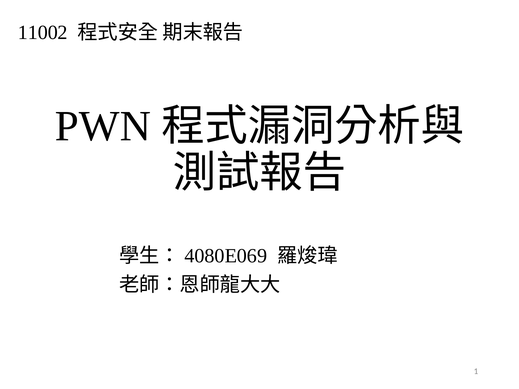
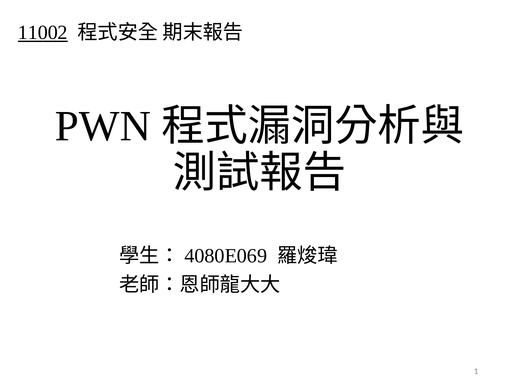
11002 underline: none -> present (43, 33)
